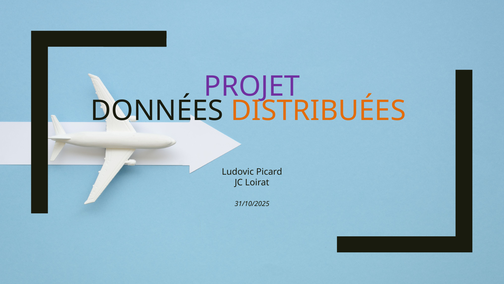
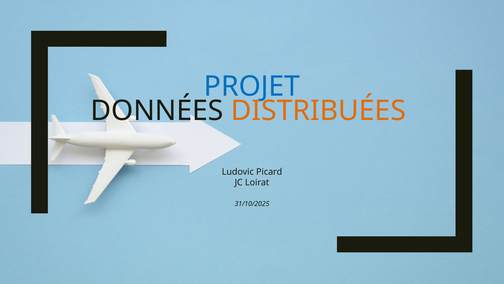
PROJET colour: purple -> blue (252, 86)
